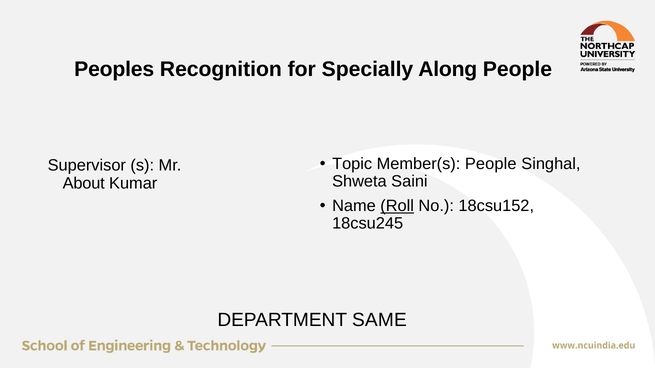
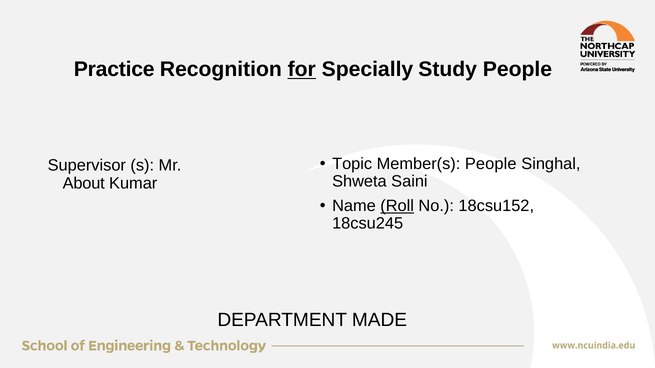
Peoples: Peoples -> Practice (114, 70)
for underline: none -> present (302, 70)
Along: Along -> Study (448, 70)
SAME: SAME -> MADE (380, 321)
